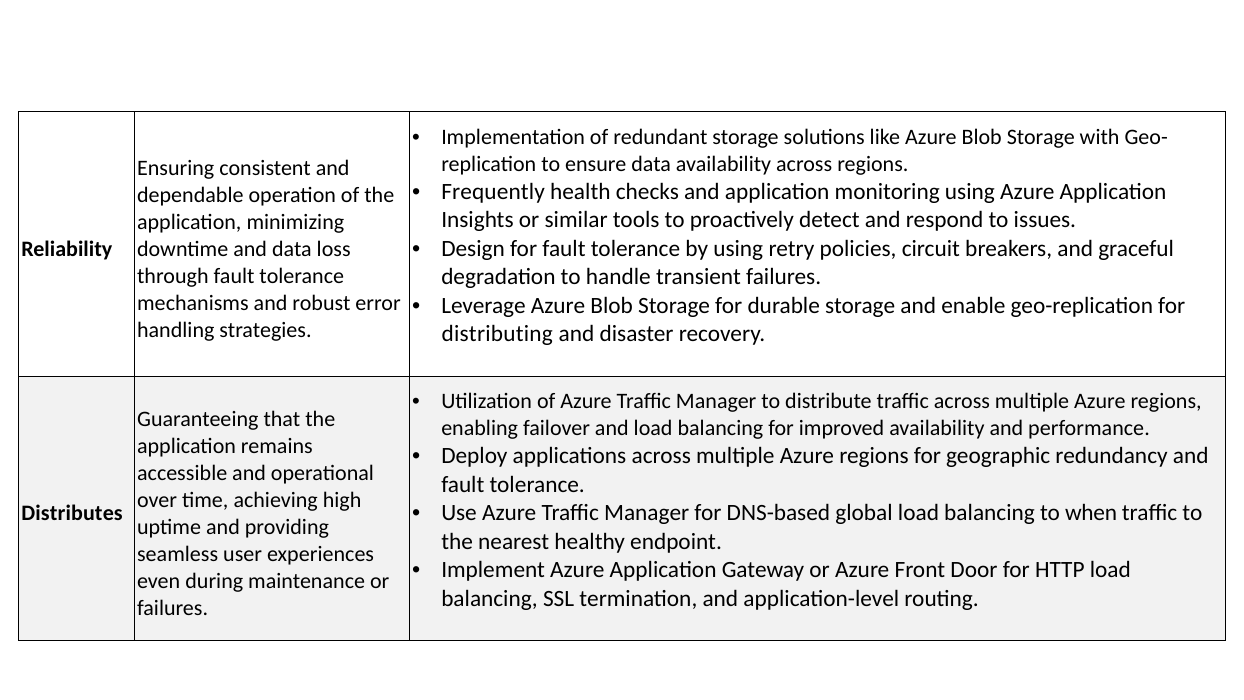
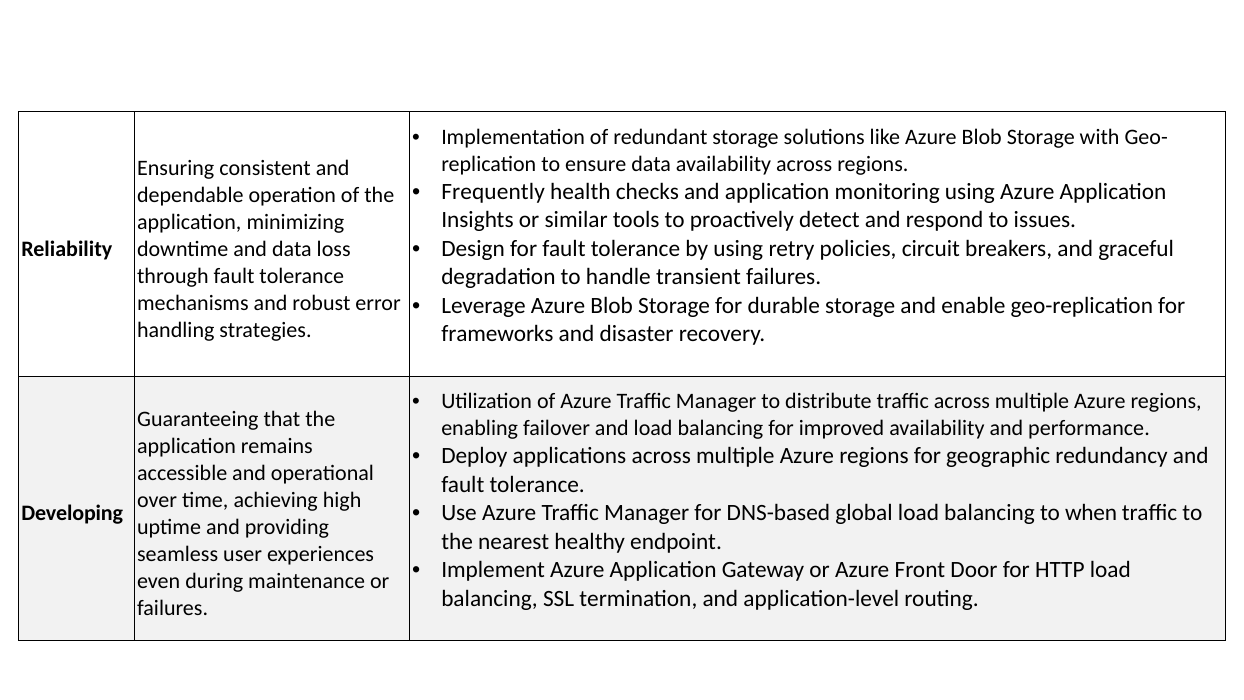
distributing: distributing -> frameworks (497, 334)
Distributes: Distributes -> Developing (72, 513)
